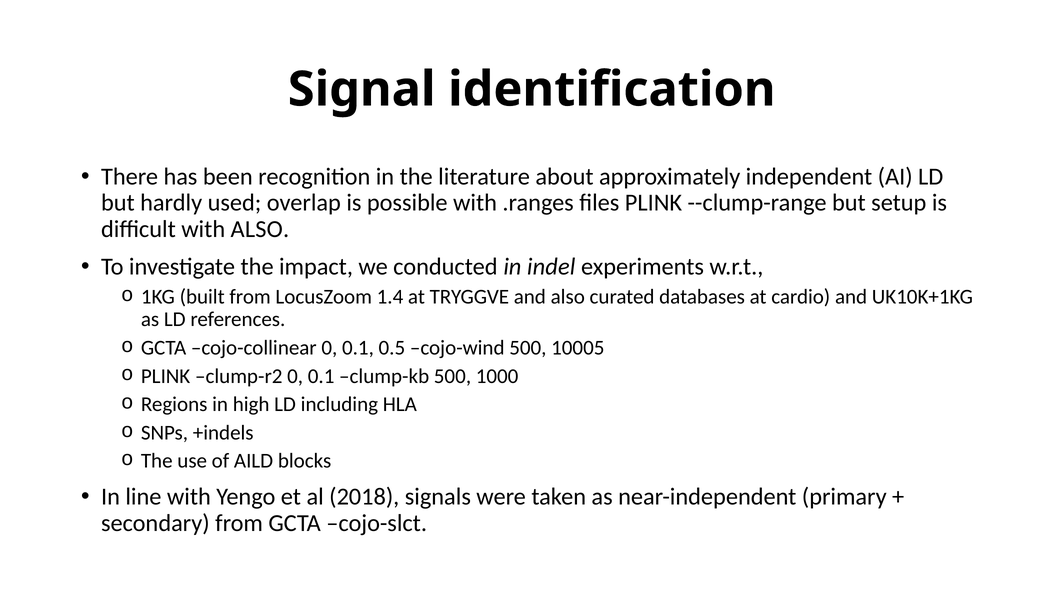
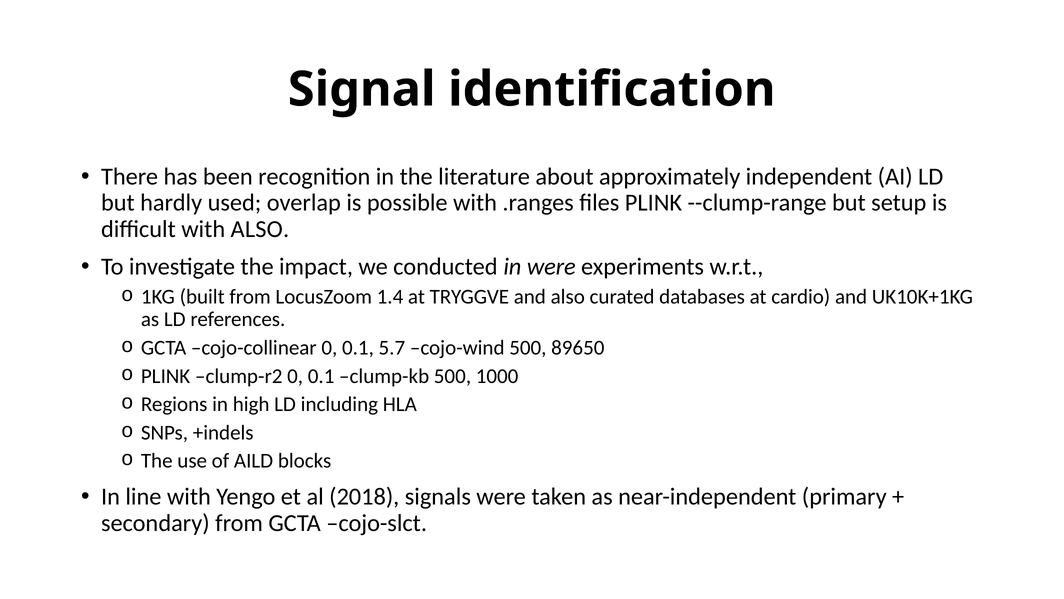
in indel: indel -> were (551, 266)
0.5: 0.5 -> 5.7 (392, 348)
10005: 10005 -> 89650 (578, 348)
